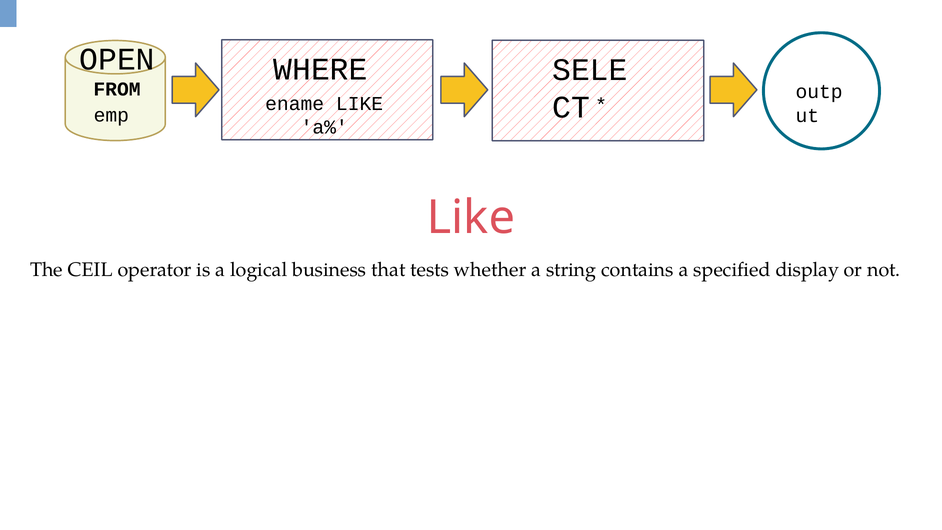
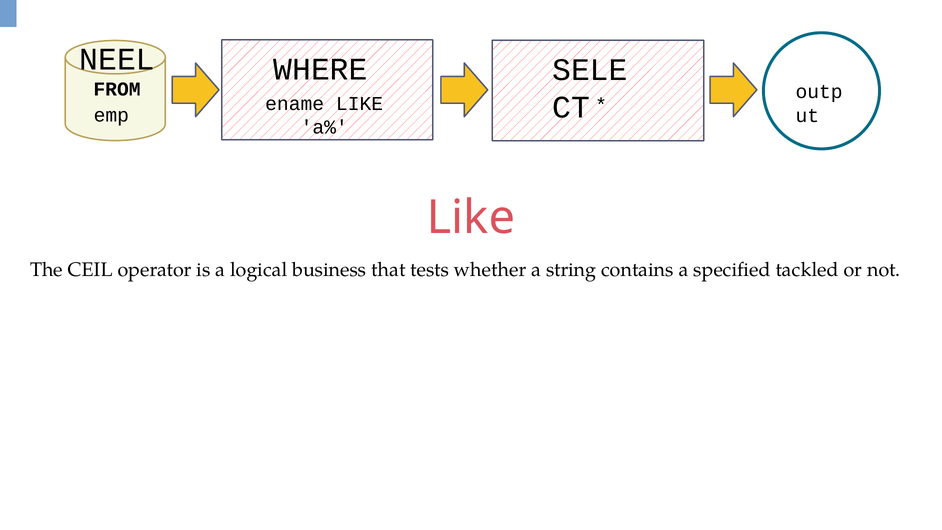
OPEN: OPEN -> NEEL (117, 59)
display: display -> tackled (807, 270)
